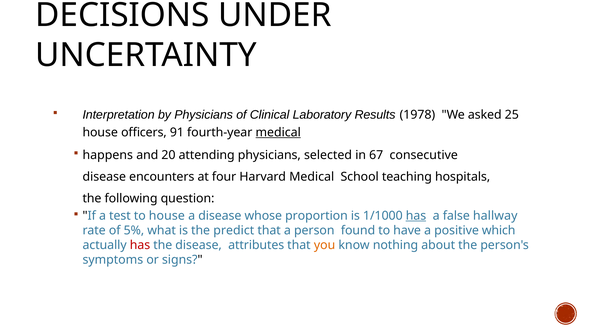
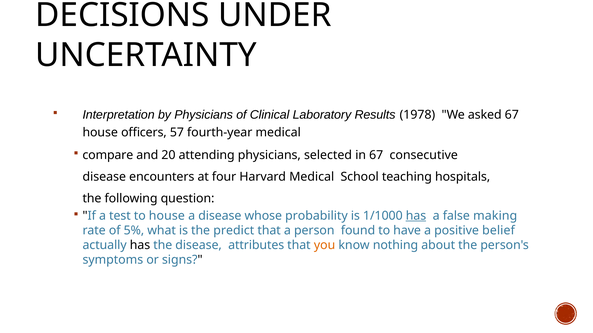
asked 25: 25 -> 67 (512, 115)
91: 91 -> 57 (177, 133)
medical underline: present -> none (278, 133)
happens: happens -> compare (108, 155)
proportion: proportion -> probability (316, 216)
hallway: hallway -> making (495, 216)
which: which -> belief (499, 231)
has colour: red -> black (140, 245)
